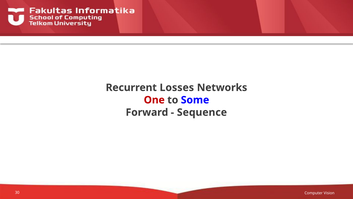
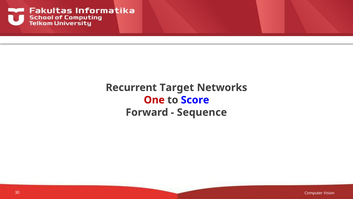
Losses: Losses -> Target (177, 87)
Some: Some -> Score (195, 100)
